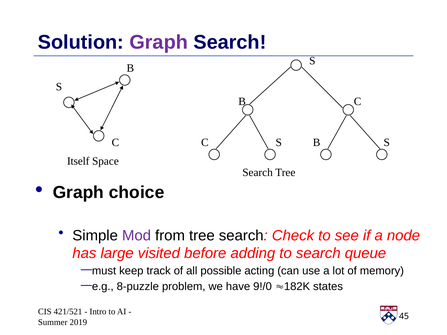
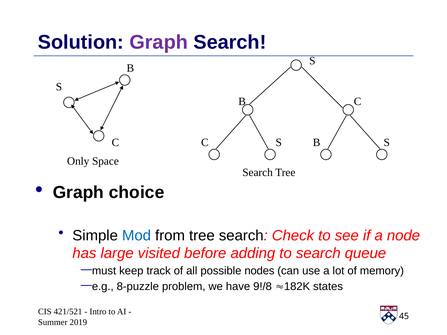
Itself: Itself -> Only (78, 161)
Mod colour: purple -> blue (137, 236)
acting: acting -> nodes (259, 271)
9!/0: 9!/0 -> 9!/8 (263, 287)
